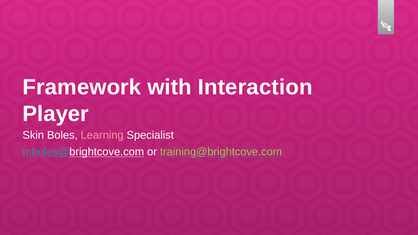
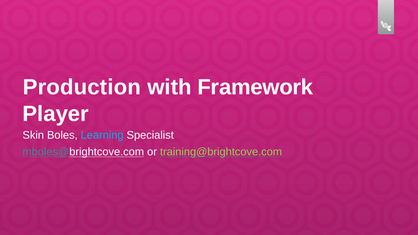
Framework: Framework -> Production (82, 87)
Interaction: Interaction -> Framework (255, 87)
Learning colour: pink -> light blue (102, 135)
